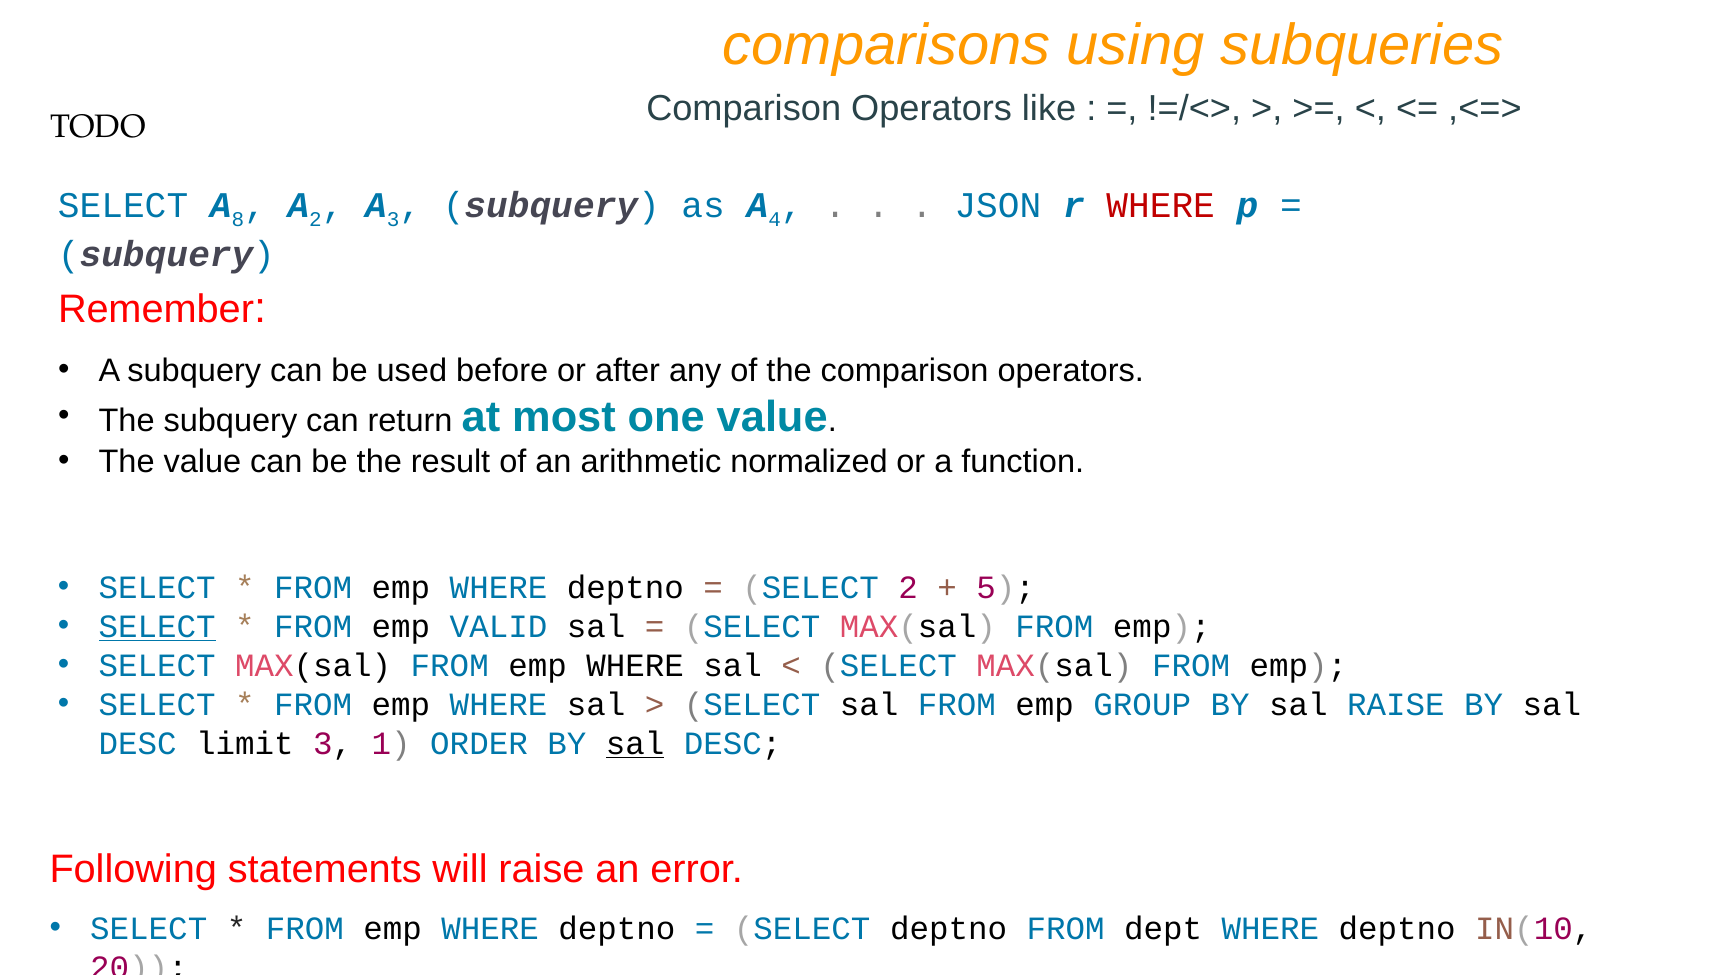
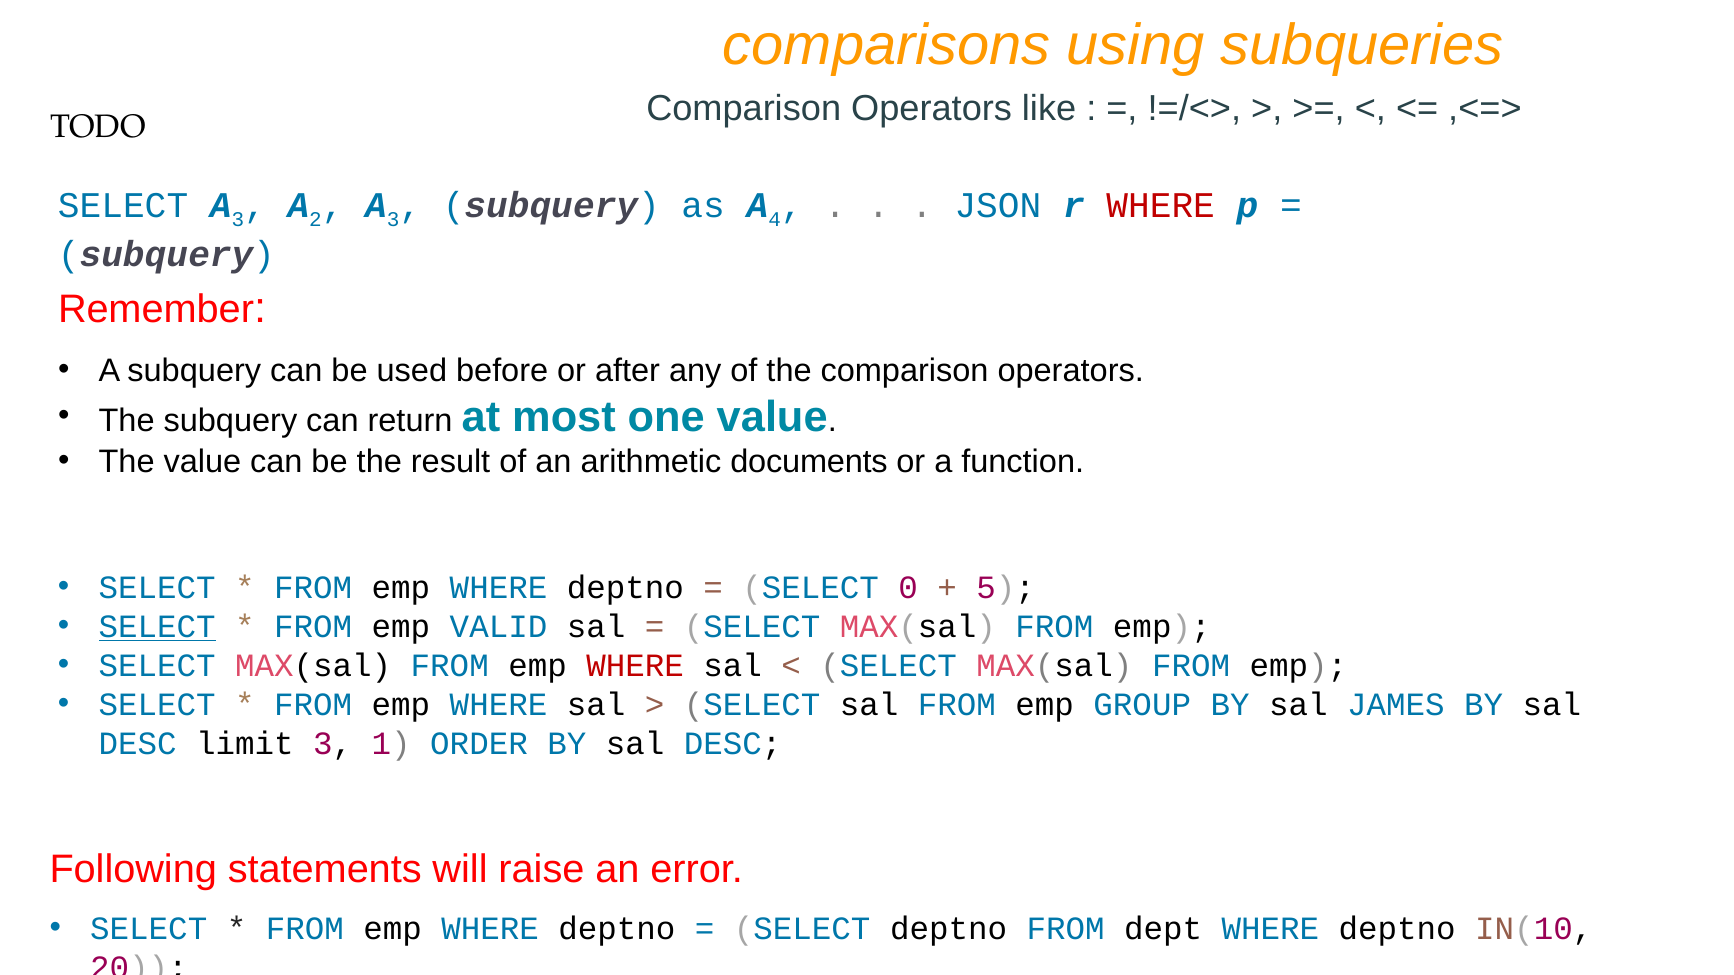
SELECT A 8: 8 -> 3 (238, 220)
normalized: normalized -> documents (809, 462)
SELECT 2: 2 -> 0 (908, 588)
WHERE colour: black -> red (635, 666)
sal RAISE: RAISE -> JAMES (1396, 705)
sal underline: present -> none (635, 744)
